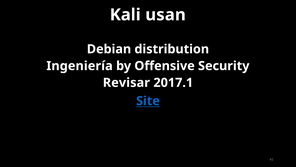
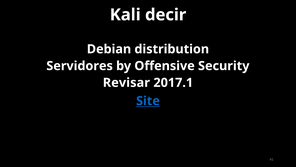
usan: usan -> decir (166, 15)
Ingeniería: Ingeniería -> Servidores (80, 66)
